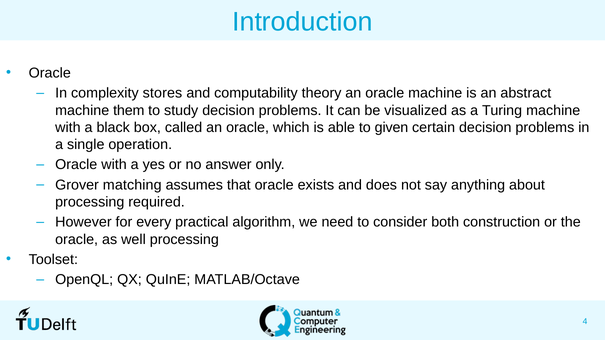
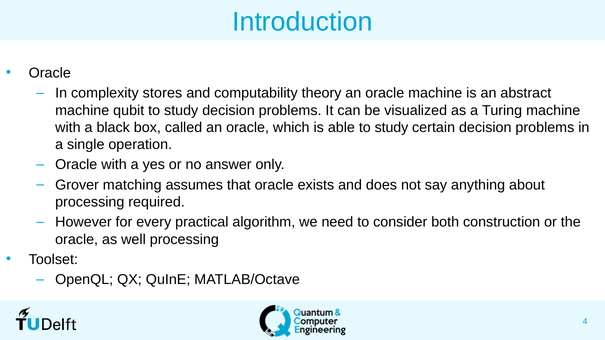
them: them -> qubit (129, 110)
able to given: given -> study (392, 128)
